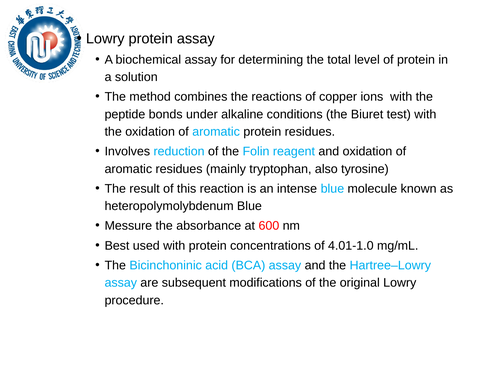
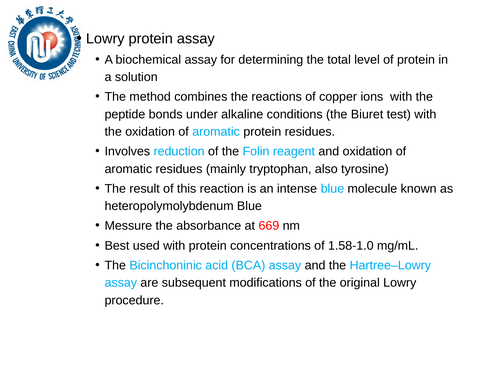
600: 600 -> 669 (269, 226)
4.01-1.0: 4.01-1.0 -> 1.58-1.0 (351, 245)
